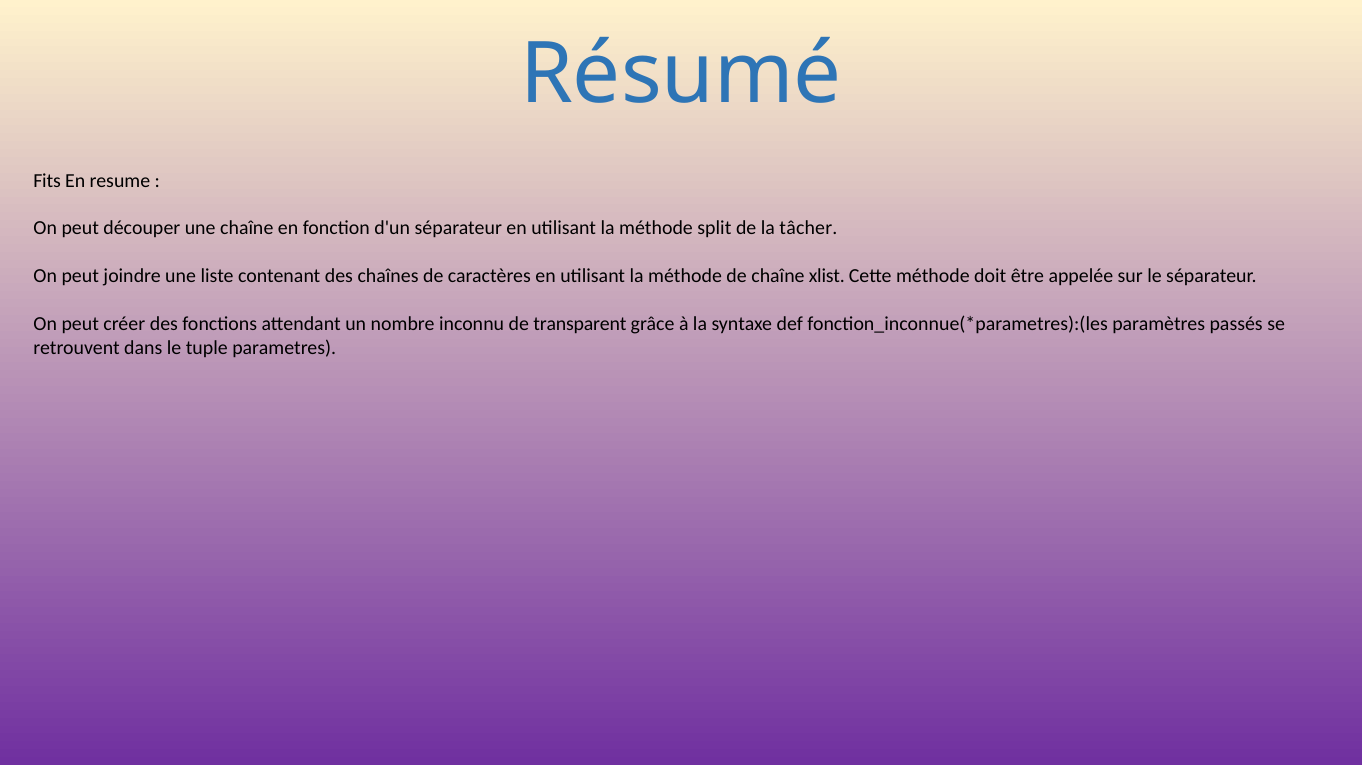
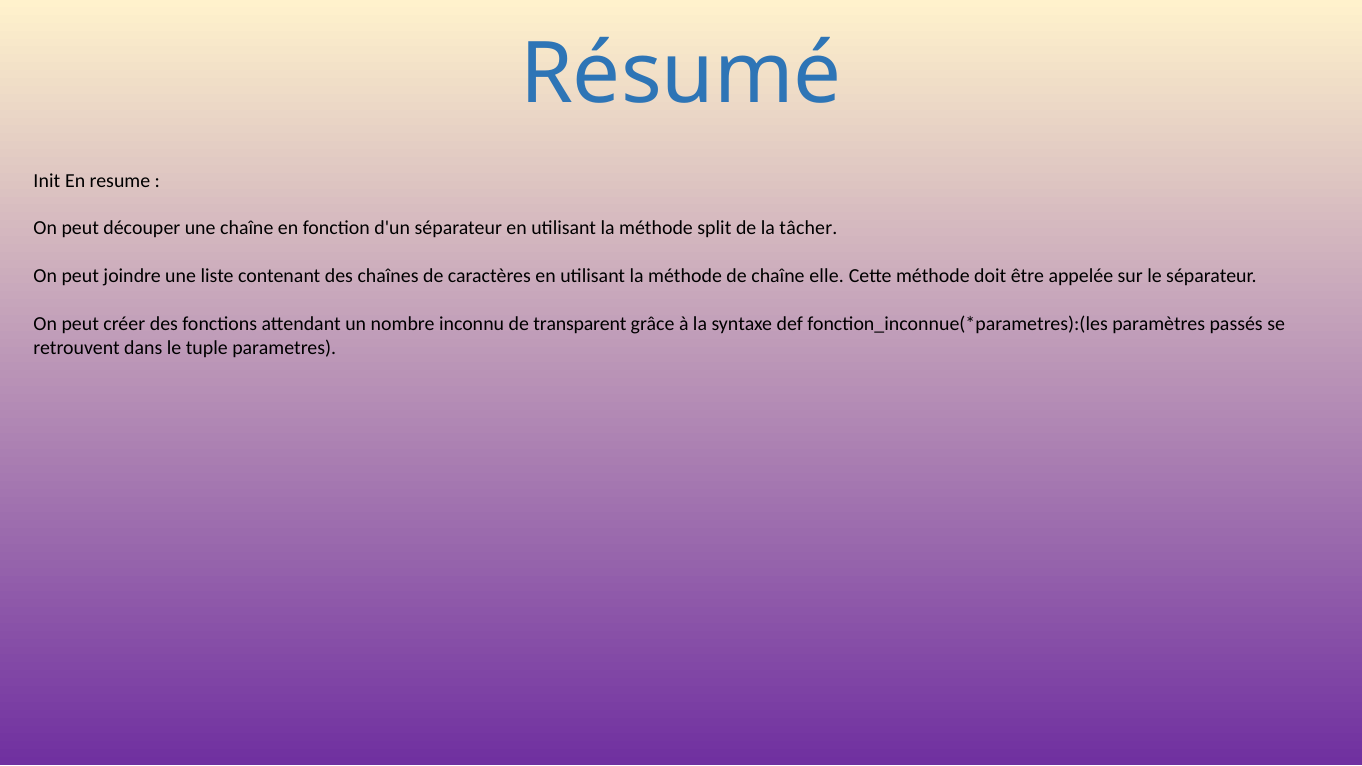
Fits: Fits -> Init (47, 181)
xlist: xlist -> elle (827, 276)
